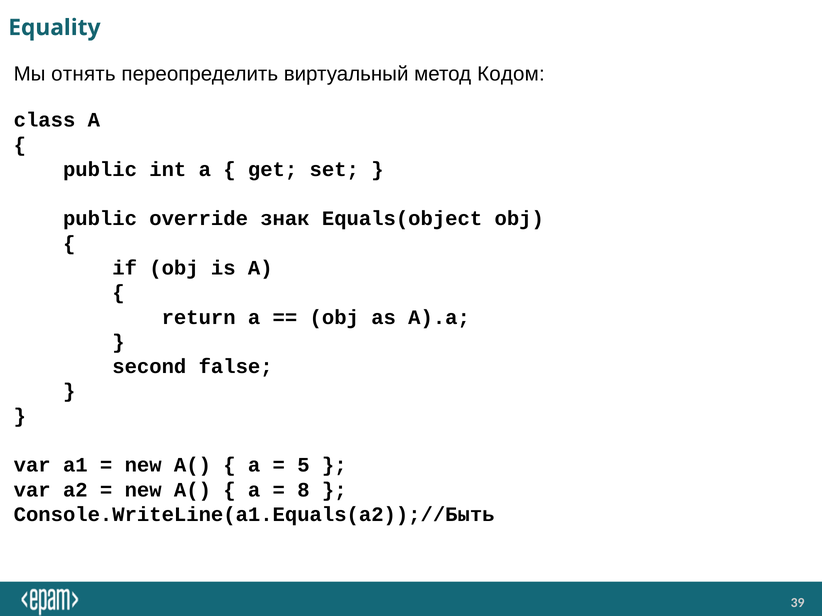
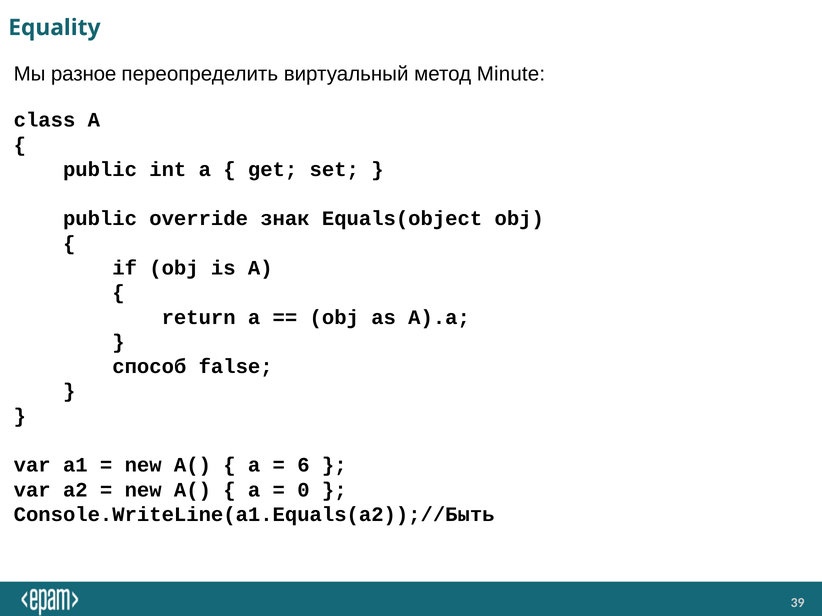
отнять: отнять -> разное (84, 74)
Кодом: Кодом -> Minute (511, 74)
second: second -> способ (149, 367)
5: 5 -> 6 (303, 465)
8: 8 -> 0 (303, 490)
